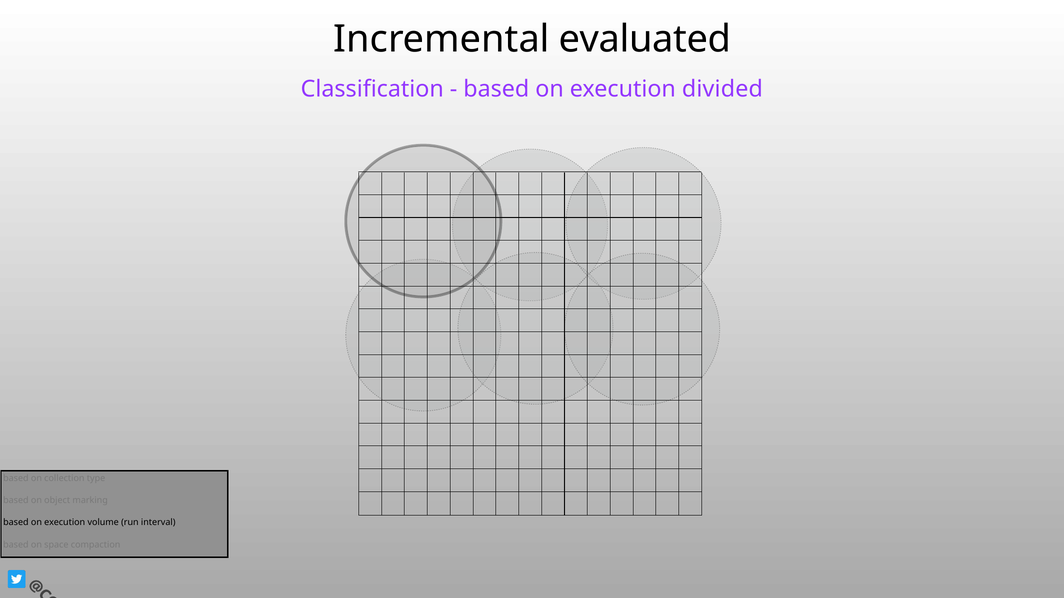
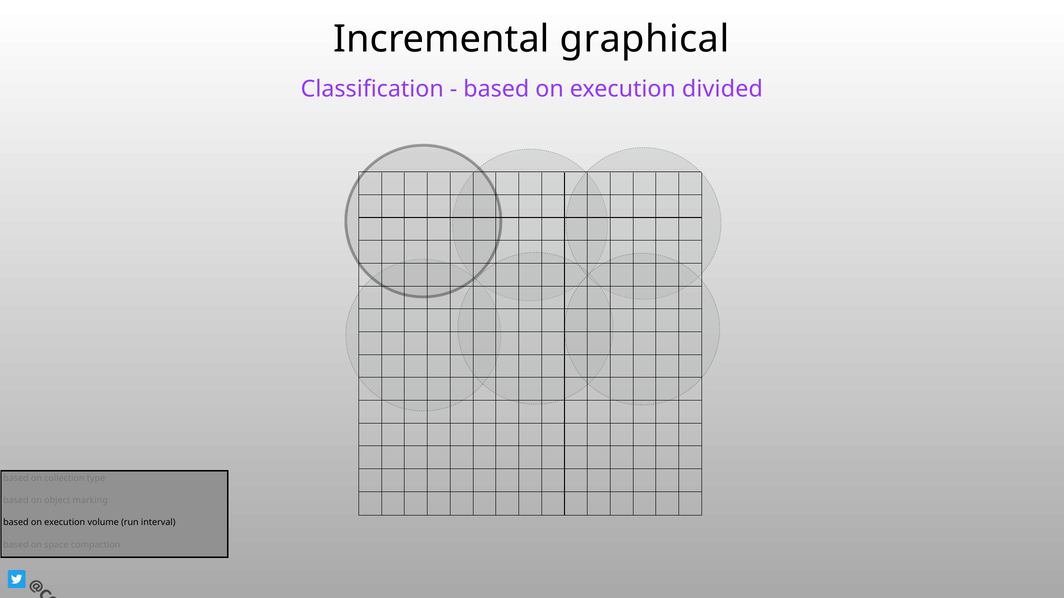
evaluated: evaluated -> graphical (645, 39)
